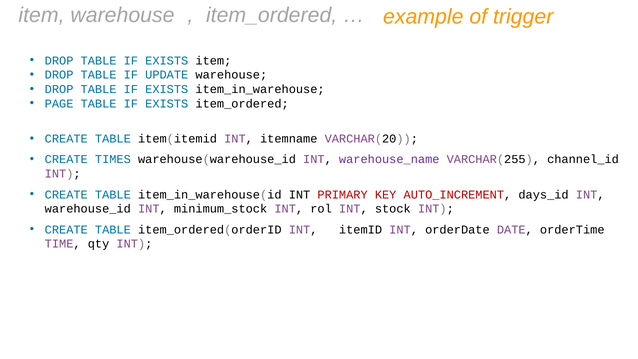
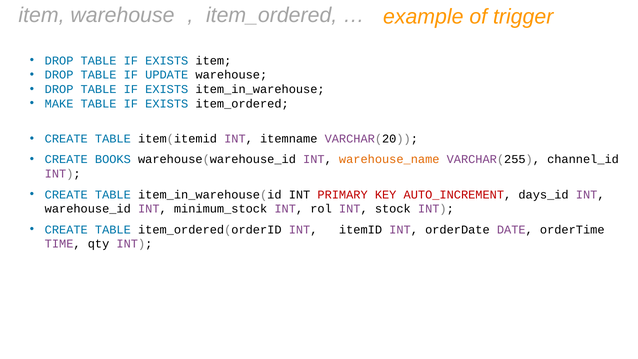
PAGE: PAGE -> MAKE (59, 104)
TIMES: TIMES -> BOOKS (113, 159)
warehouse_name colour: purple -> orange (389, 159)
